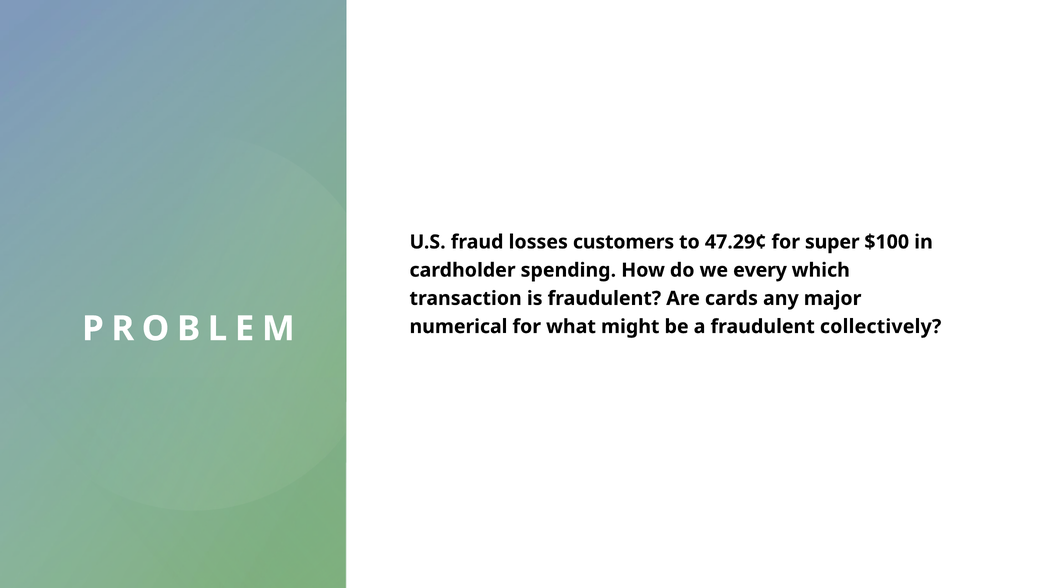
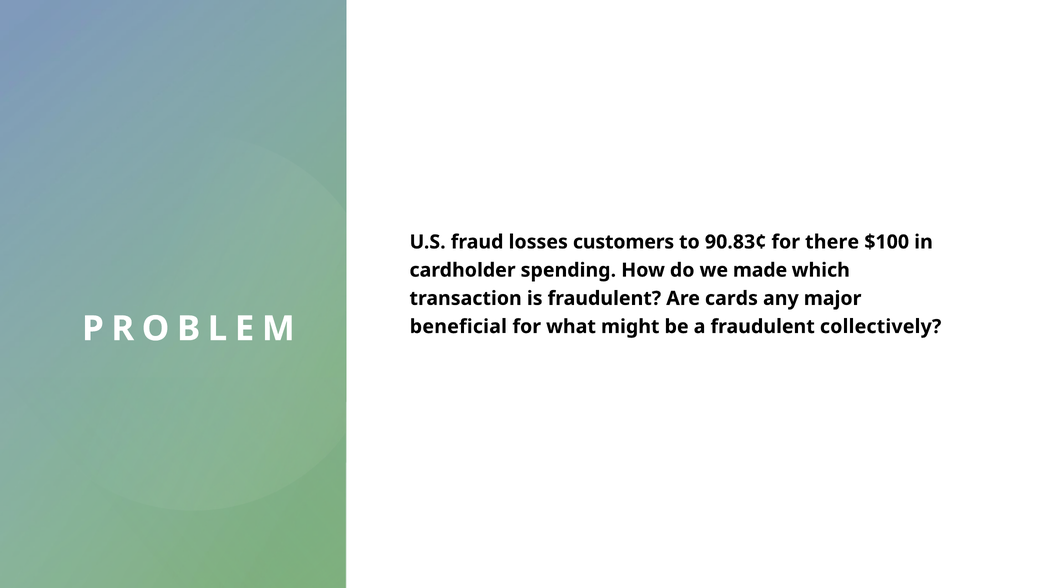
47.29¢: 47.29¢ -> 90.83¢ (736, 242)
super: super -> there (832, 242)
every: every -> made (760, 270)
numerical: numerical -> beneficial (458, 327)
